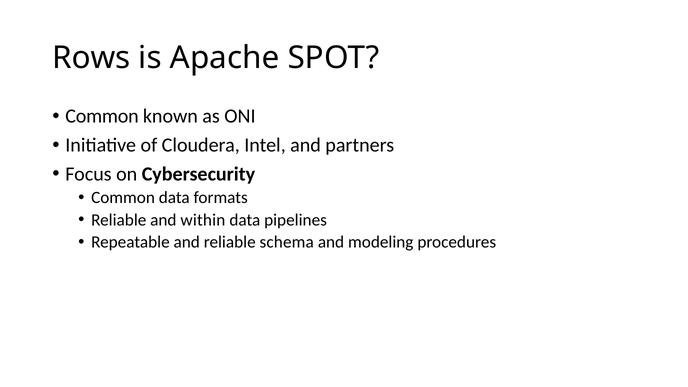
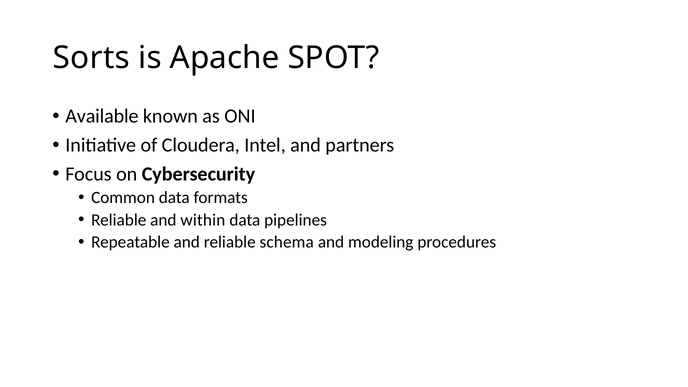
Rows: Rows -> Sorts (91, 58)
Common: Common -> Available (102, 116)
